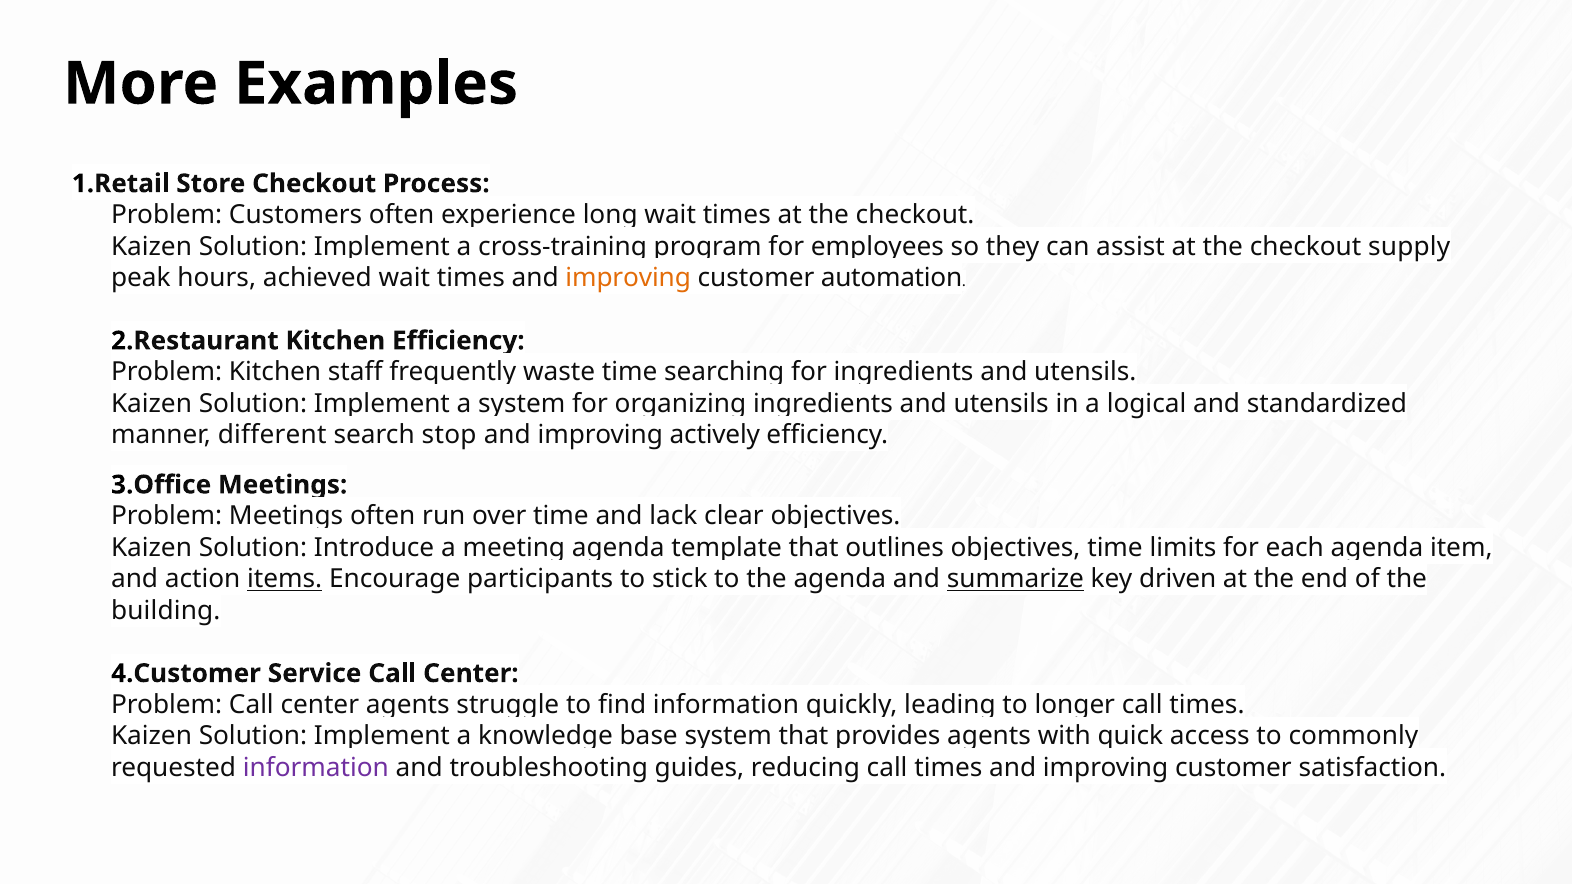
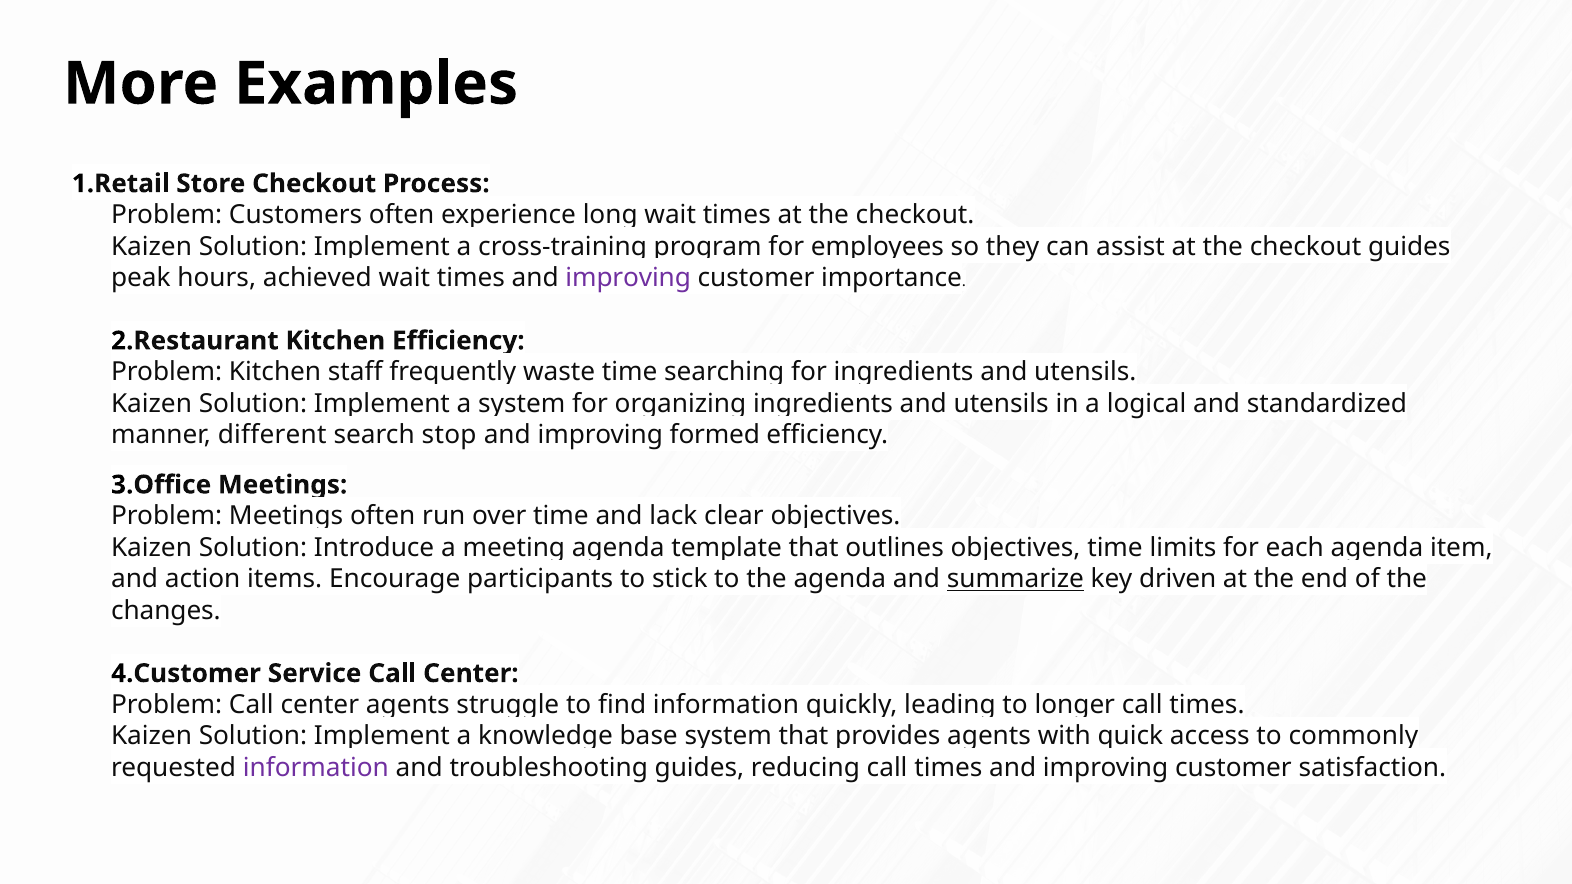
checkout supply: supply -> guides (1409, 247)
improving colour: orange -> purple (628, 278)
automation: automation -> importance (891, 278)
actively: actively -> formed (715, 435)
items underline: present -> none (285, 579)
building: building -> changes (166, 611)
